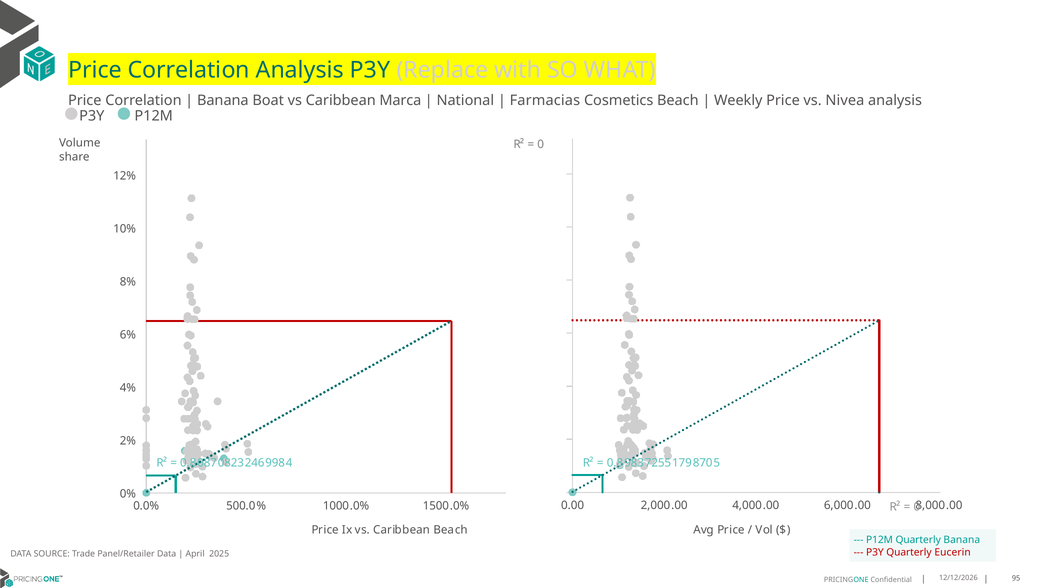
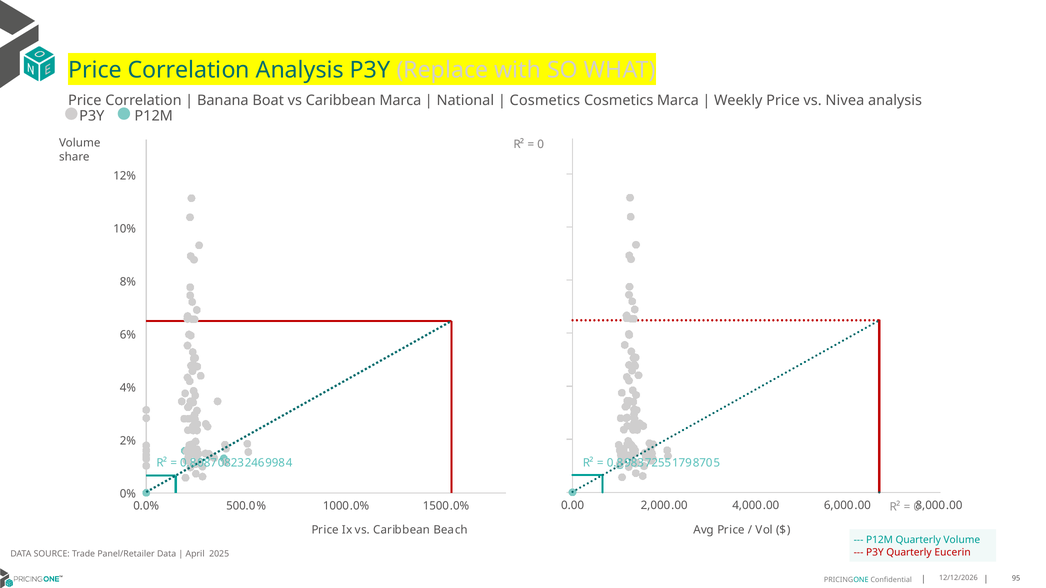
Farmacias: Farmacias -> Cosmetics (545, 100)
Cosmetics Beach: Beach -> Marca (678, 100)
Quarterly Banana: Banana -> Volume (962, 540)
